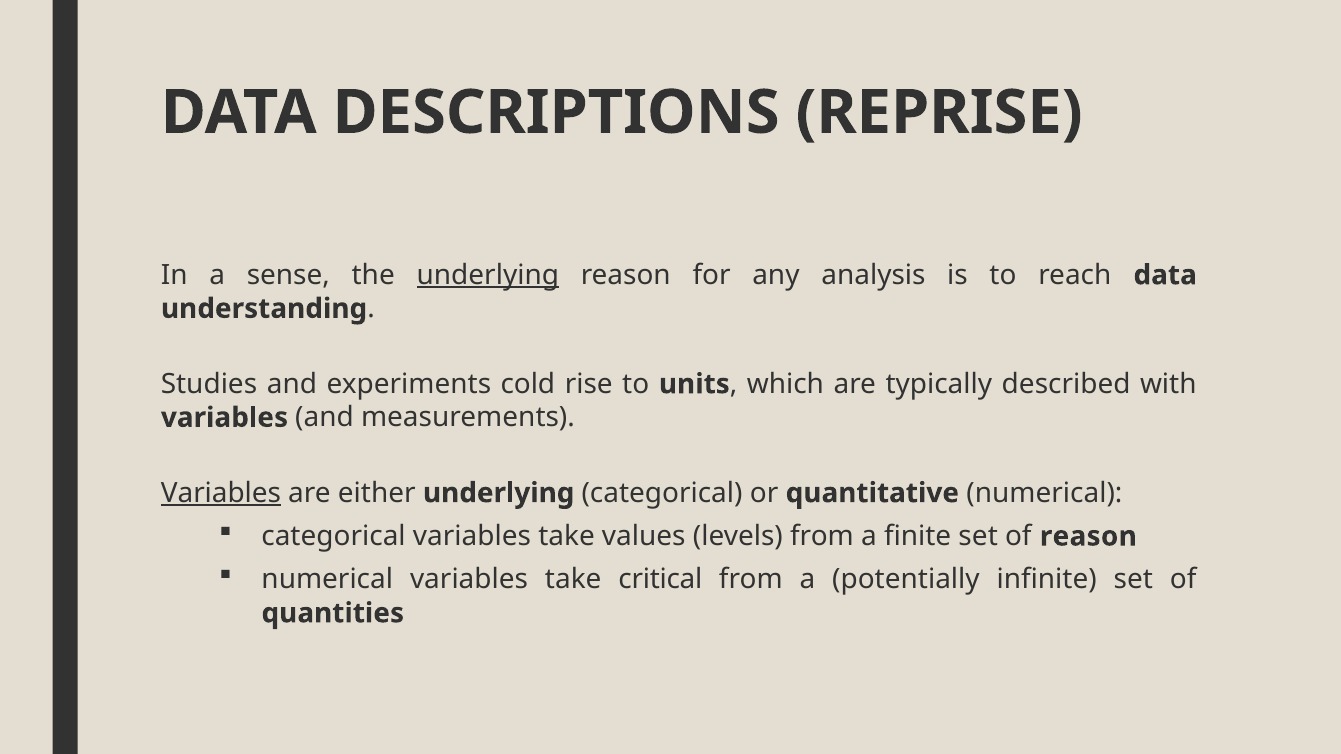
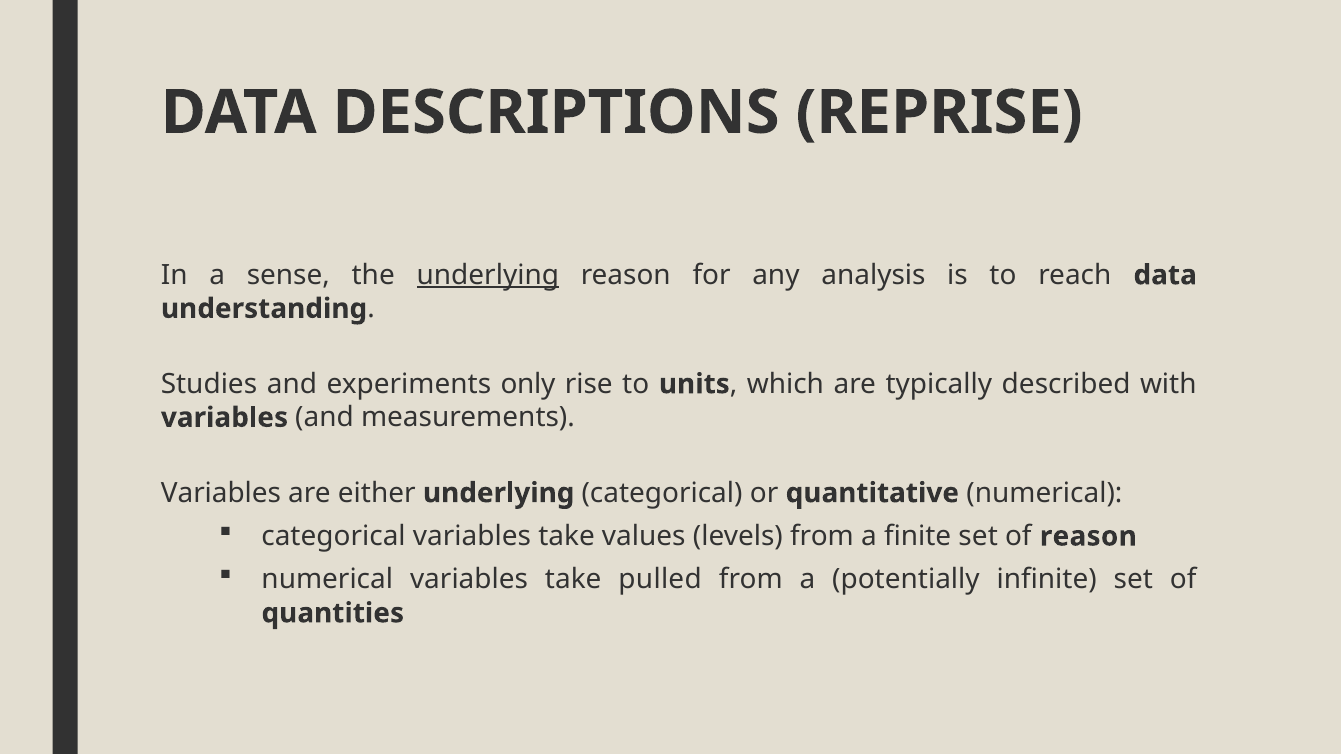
cold: cold -> only (528, 384)
Variables underline: present -> none (221, 493)
critical: critical -> pulled (660, 580)
